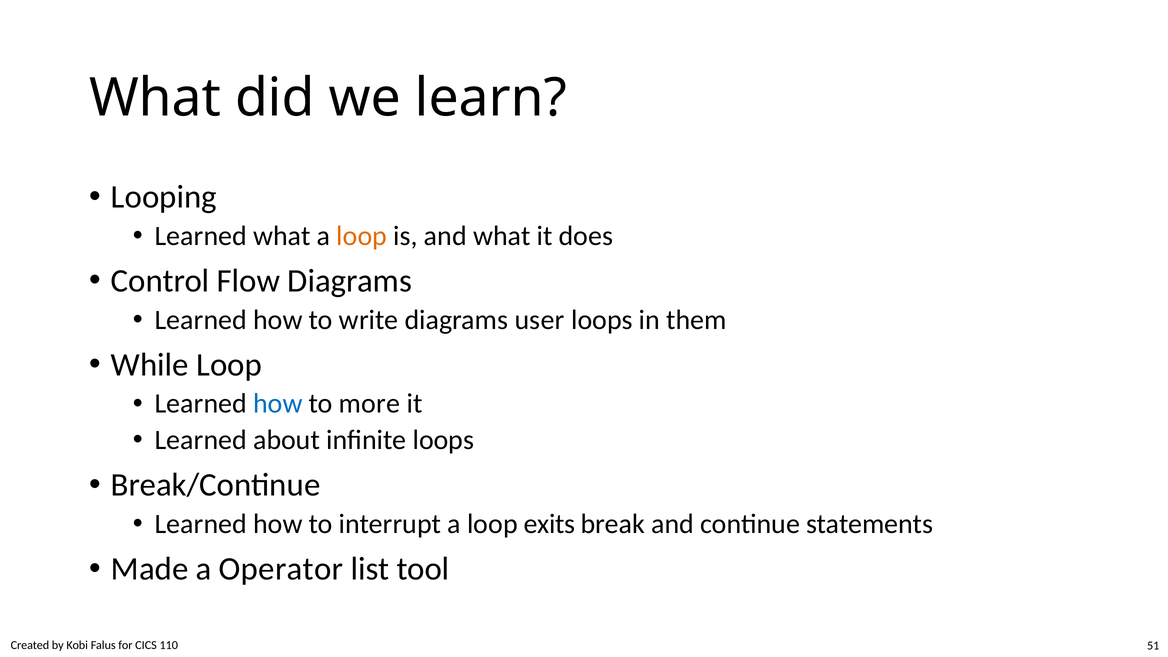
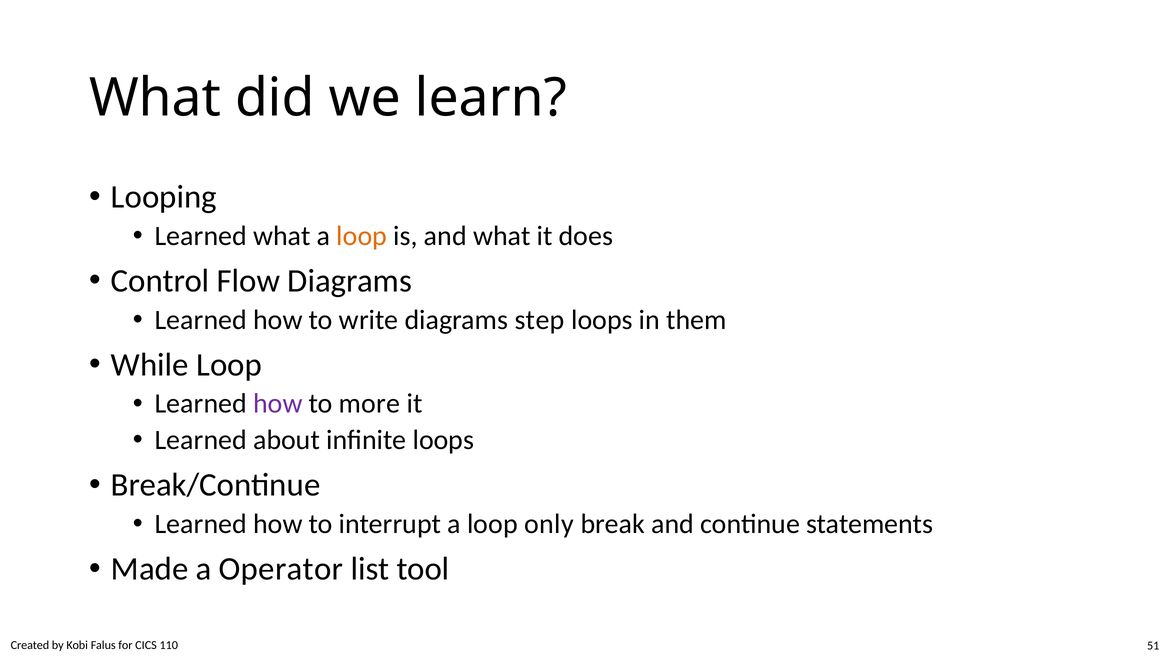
user: user -> step (540, 320)
how colour: blue -> purple (278, 404)
exits: exits -> only (549, 524)
